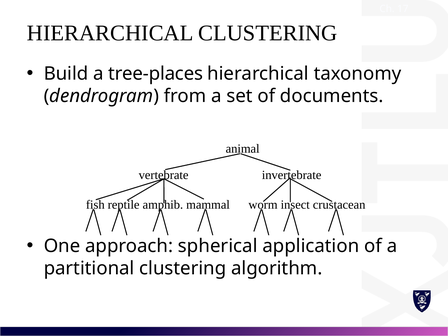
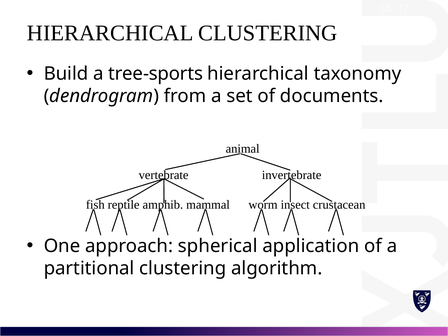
tree-places: tree-places -> tree-sports (156, 74)
